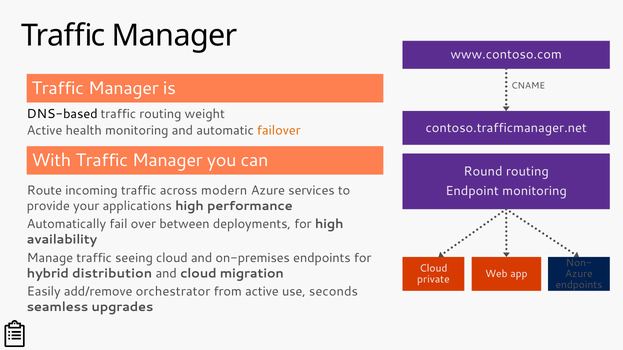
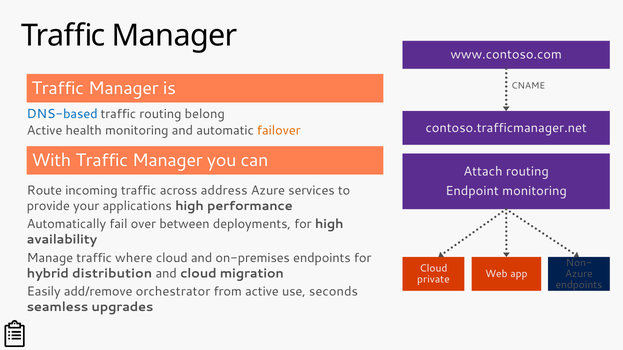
DNS-based colour: black -> blue (62, 114)
weight: weight -> belong (205, 114)
Round: Round -> Attach (483, 172)
modern: modern -> address (224, 191)
seeing: seeing -> where (134, 258)
